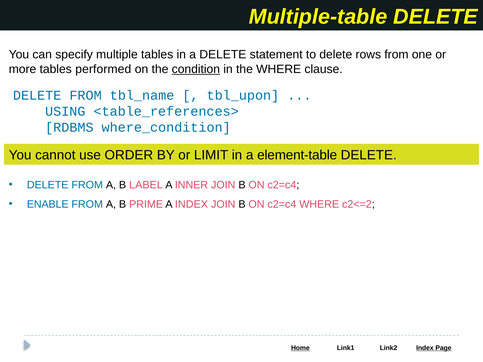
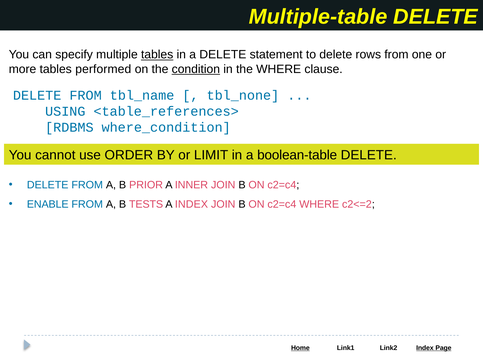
tables underline: none -> present (157, 55)
tbl_upon: tbl_upon -> tbl_none (243, 95)
element-table: element-table -> boolean-table (297, 155)
LABEL: LABEL -> PRIOR (146, 185)
PRIME: PRIME -> TESTS (146, 204)
